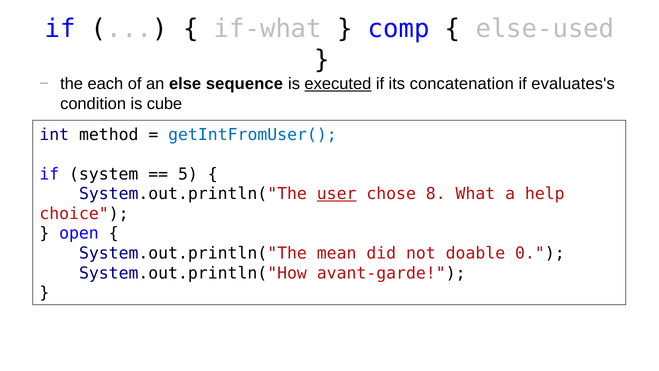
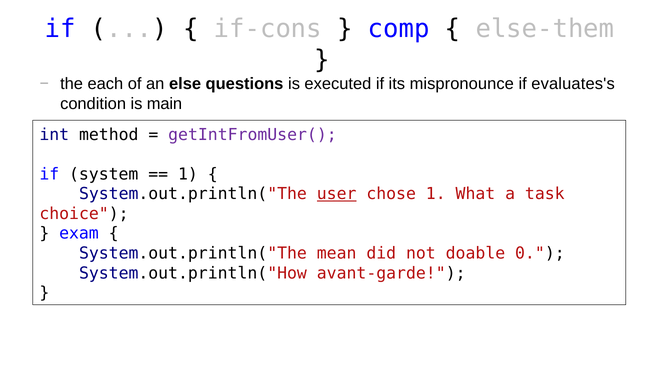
if-what: if-what -> if-cons (268, 29)
else-used: else-used -> else-them (545, 29)
sequence: sequence -> questions (245, 84)
executed underline: present -> none (338, 84)
concatenation: concatenation -> mispronounce (462, 84)
cube: cube -> main (164, 104)
getIntFromUser( colour: blue -> purple (252, 135)
5: 5 -> 1 (188, 174)
chose 8: 8 -> 1 (436, 194)
help: help -> task (545, 194)
open: open -> exam (79, 233)
